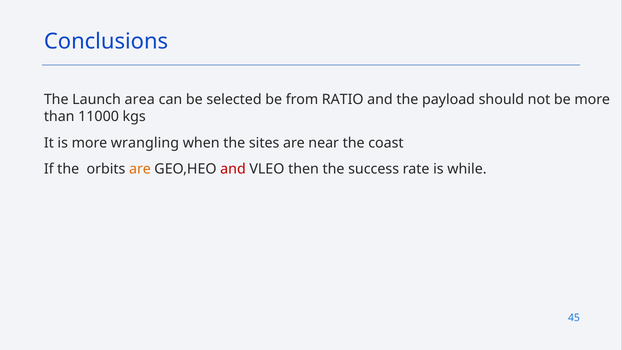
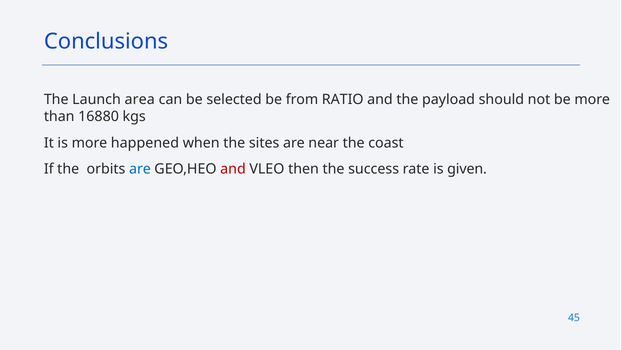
11000: 11000 -> 16880 (99, 117)
wrangling: wrangling -> happened (145, 143)
are colour: orange -> blue (140, 169)
while: while -> given (467, 169)
